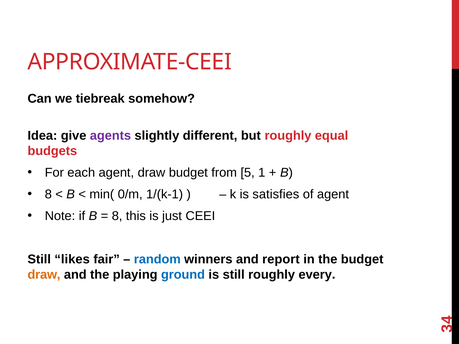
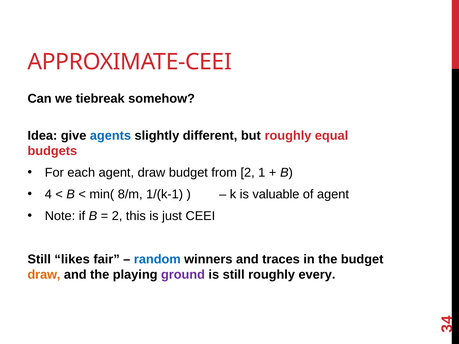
agents colour: purple -> blue (110, 136)
from 5: 5 -> 2 (248, 173)
8: 8 -> 4 (48, 194)
0/m: 0/m -> 8/m (130, 194)
satisfies: satisfies -> valuable (276, 194)
8: 8 -> 2 (117, 216)
report: report -> traces (281, 260)
ground colour: blue -> purple (183, 275)
